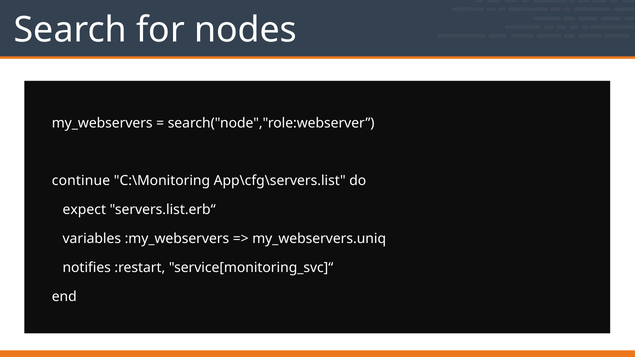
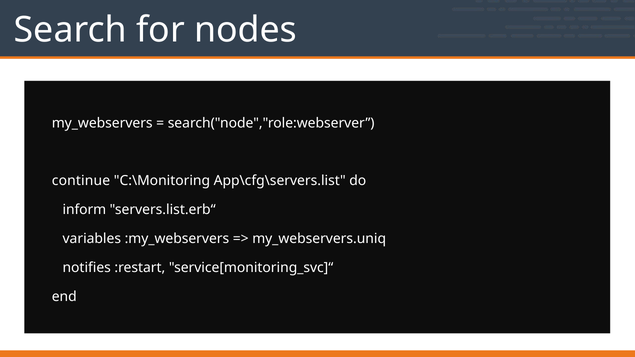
expect: expect -> inform (84, 210)
